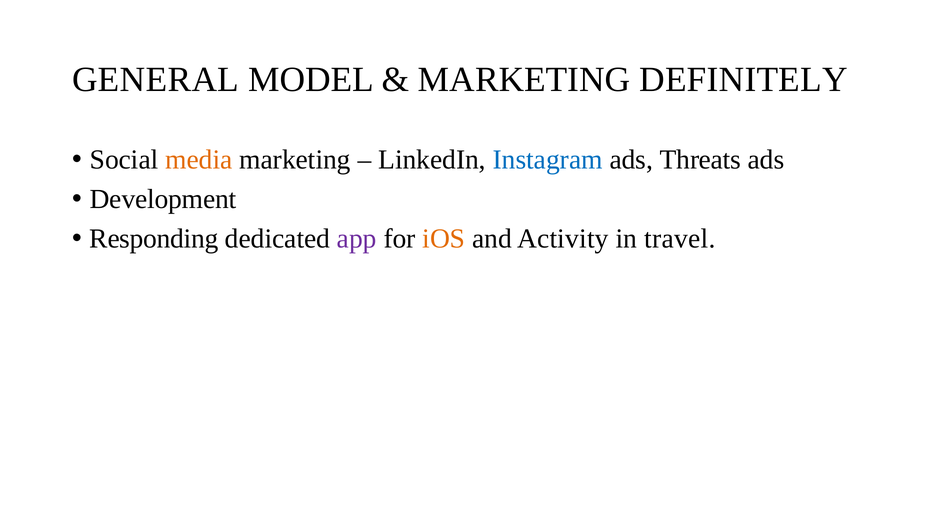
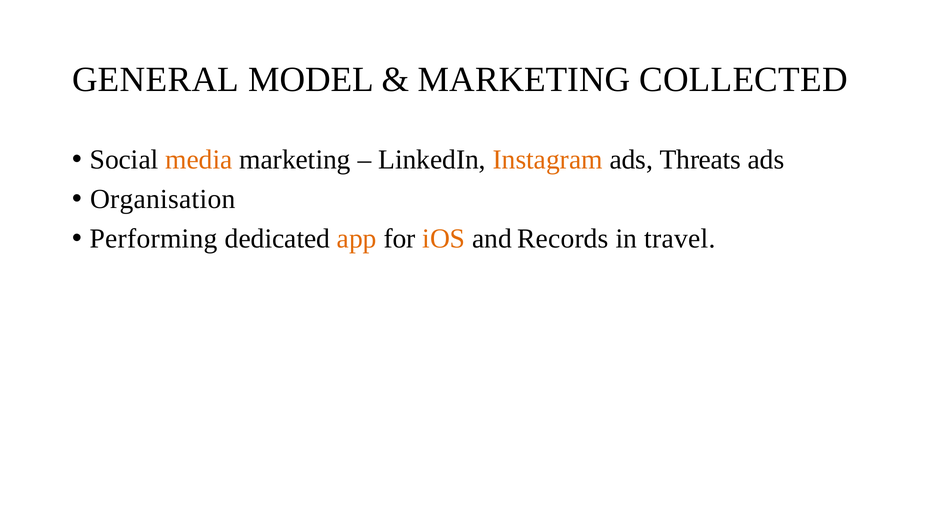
DEFINITELY: DEFINITELY -> COLLECTED (743, 79)
Instagram colour: blue -> orange (548, 160)
Development: Development -> Organisation (163, 199)
Responding: Responding -> Performing (154, 239)
app colour: purple -> orange (357, 239)
Activity: Activity -> Records (563, 239)
